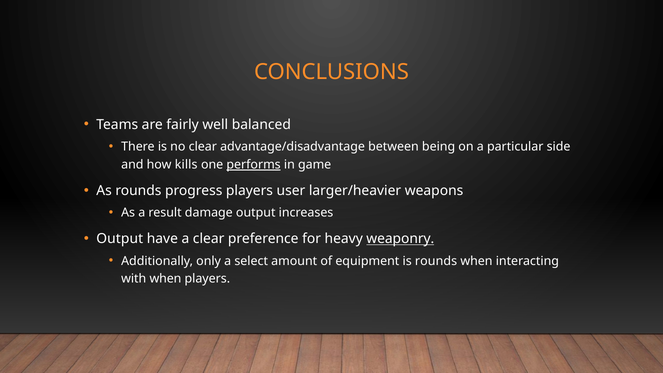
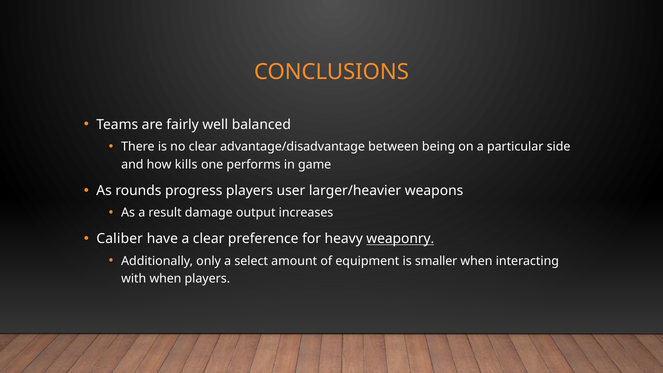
performs underline: present -> none (254, 165)
Output: Output -> Caliber (120, 239)
is rounds: rounds -> smaller (436, 261)
